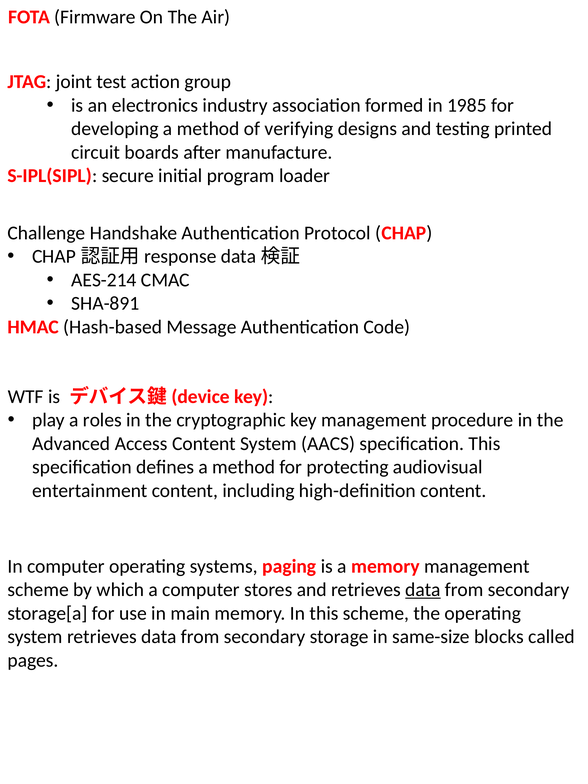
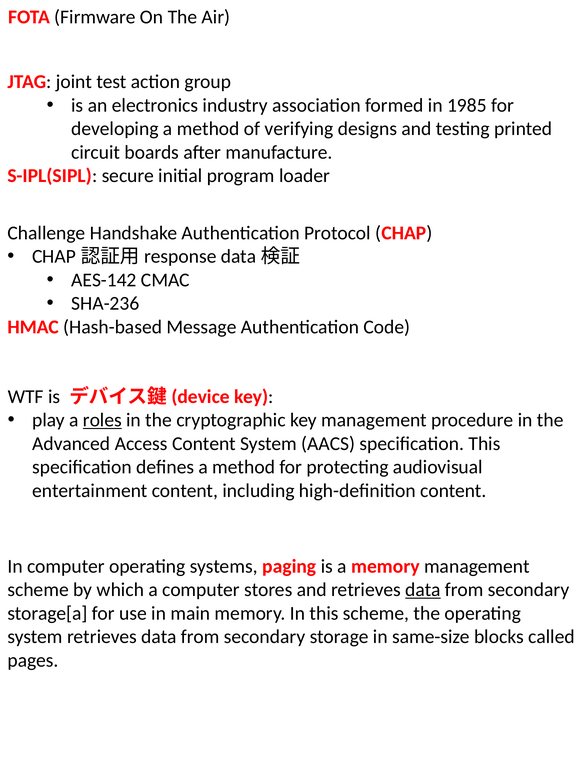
AES-214: AES-214 -> AES-142 (104, 280)
SHA-891: SHA-891 -> SHA-236 (105, 303)
roles underline: none -> present (102, 420)
